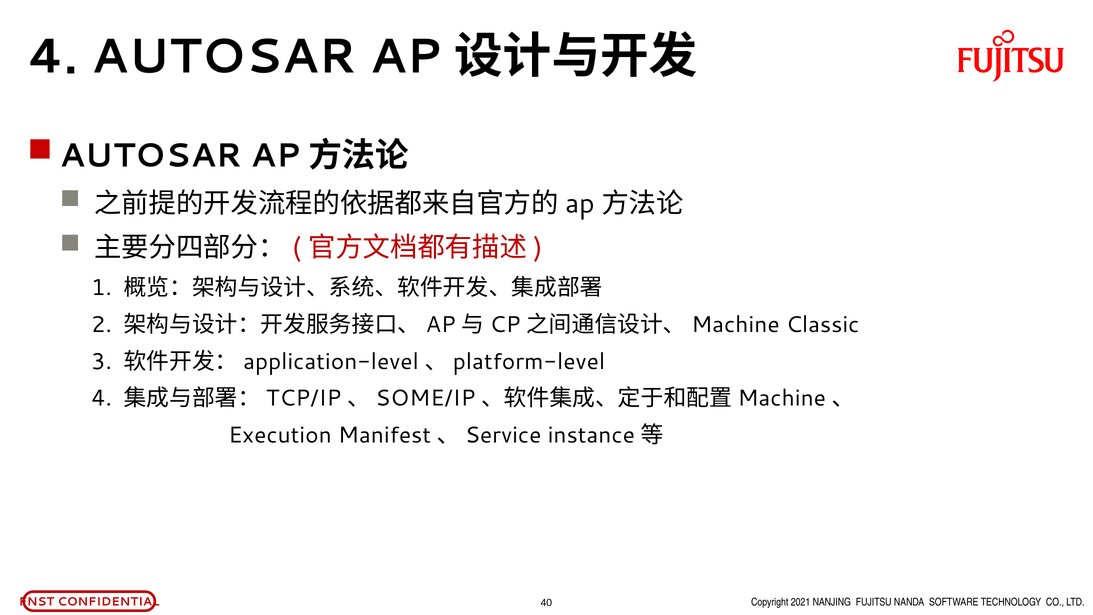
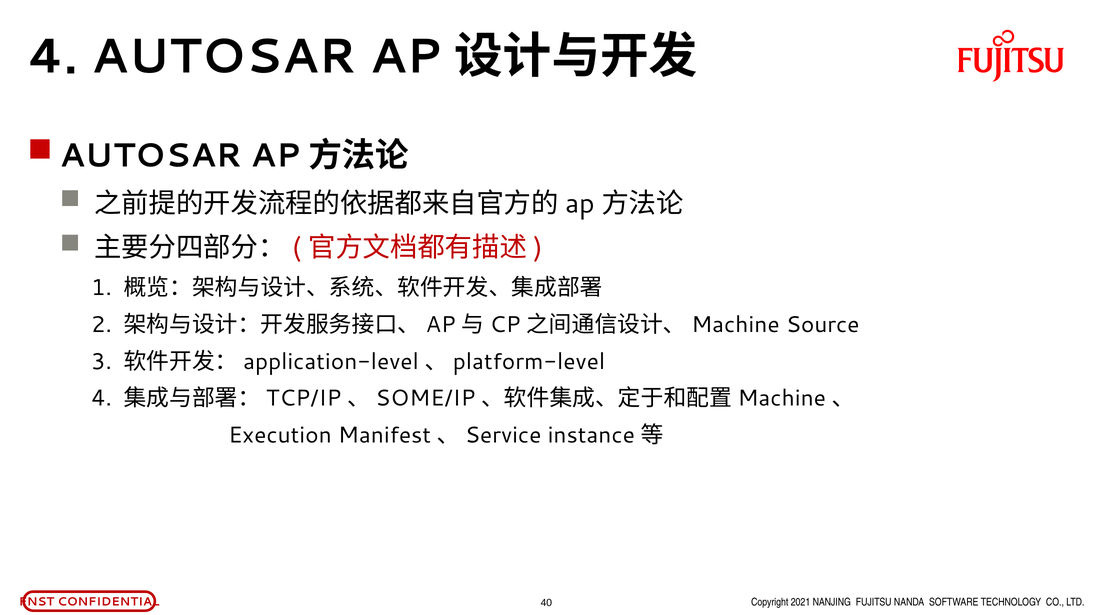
Classic: Classic -> Source (823, 325)
